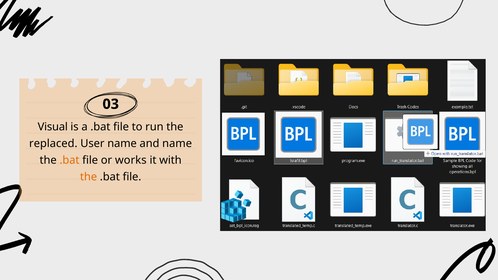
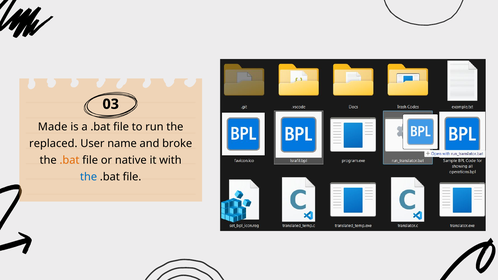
Visual: Visual -> Made (53, 127)
and name: name -> broke (177, 144)
works: works -> native (131, 160)
the colour: orange -> blue (89, 177)
